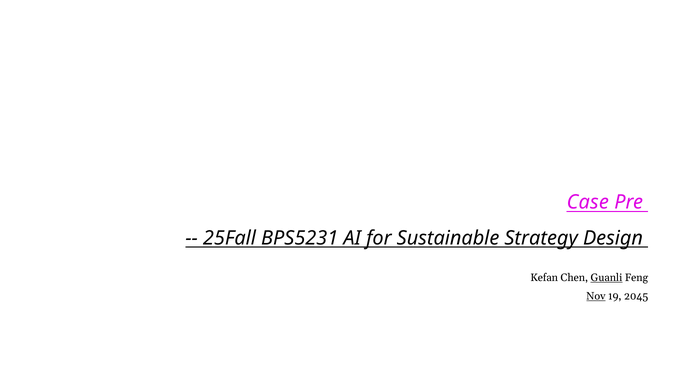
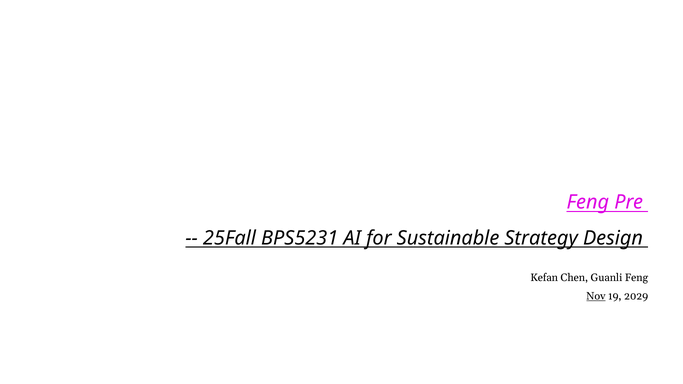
Case: Case -> Feng (588, 202)
Guanli underline: present -> none (606, 278)
2045: 2045 -> 2029 (636, 296)
